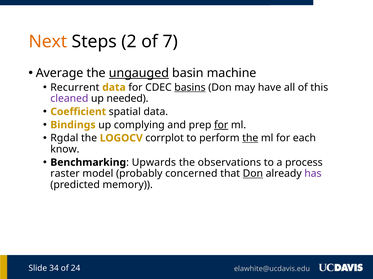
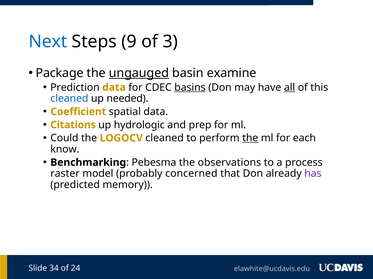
Next colour: orange -> blue (48, 42)
2: 2 -> 9 (129, 42)
7: 7 -> 3 (170, 42)
Average: Average -> Package (60, 73)
machine: machine -> examine (232, 73)
Recurrent: Recurrent -> Prediction (75, 88)
all underline: none -> present (290, 88)
cleaned colour: purple -> blue (69, 99)
Bindings: Bindings -> Citations (73, 125)
complying: complying -> hydrologic (139, 125)
for underline: present -> none (221, 125)
Rgdal: Rgdal -> Could (64, 138)
LOGOCV corrplot: corrplot -> cleaned (165, 138)
Upwards: Upwards -> Pebesma (154, 163)
Don underline: present -> none (253, 174)
